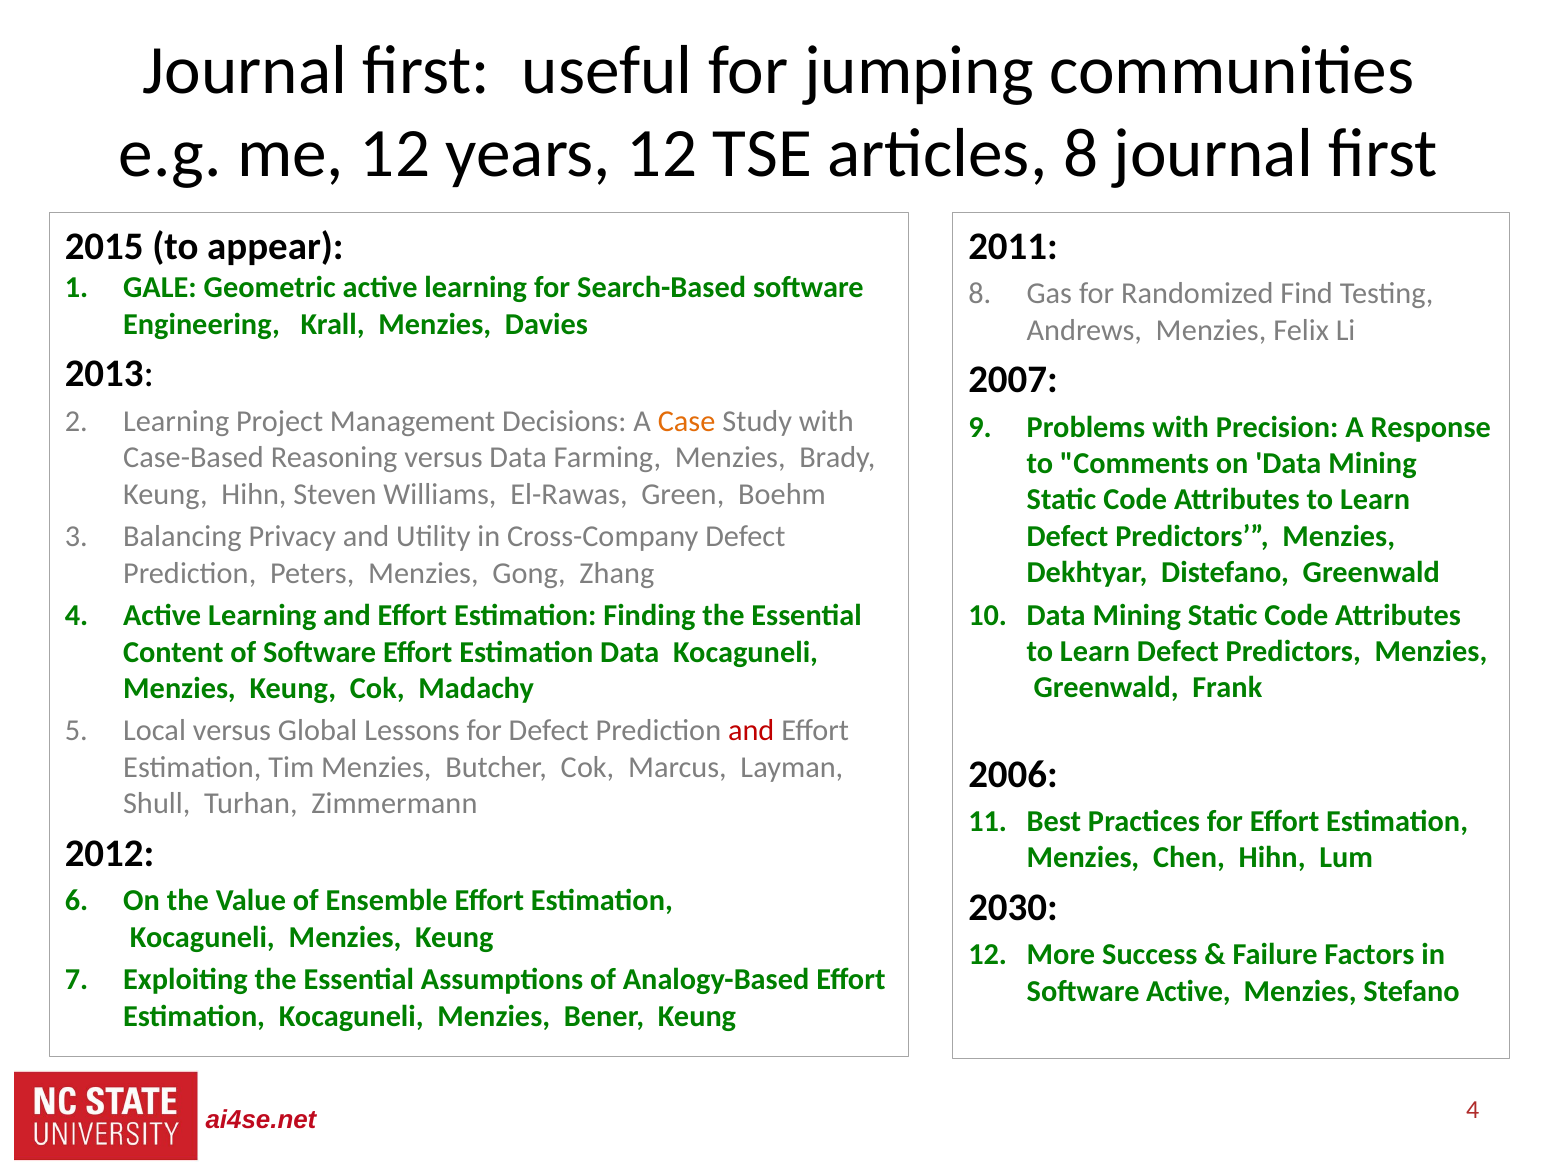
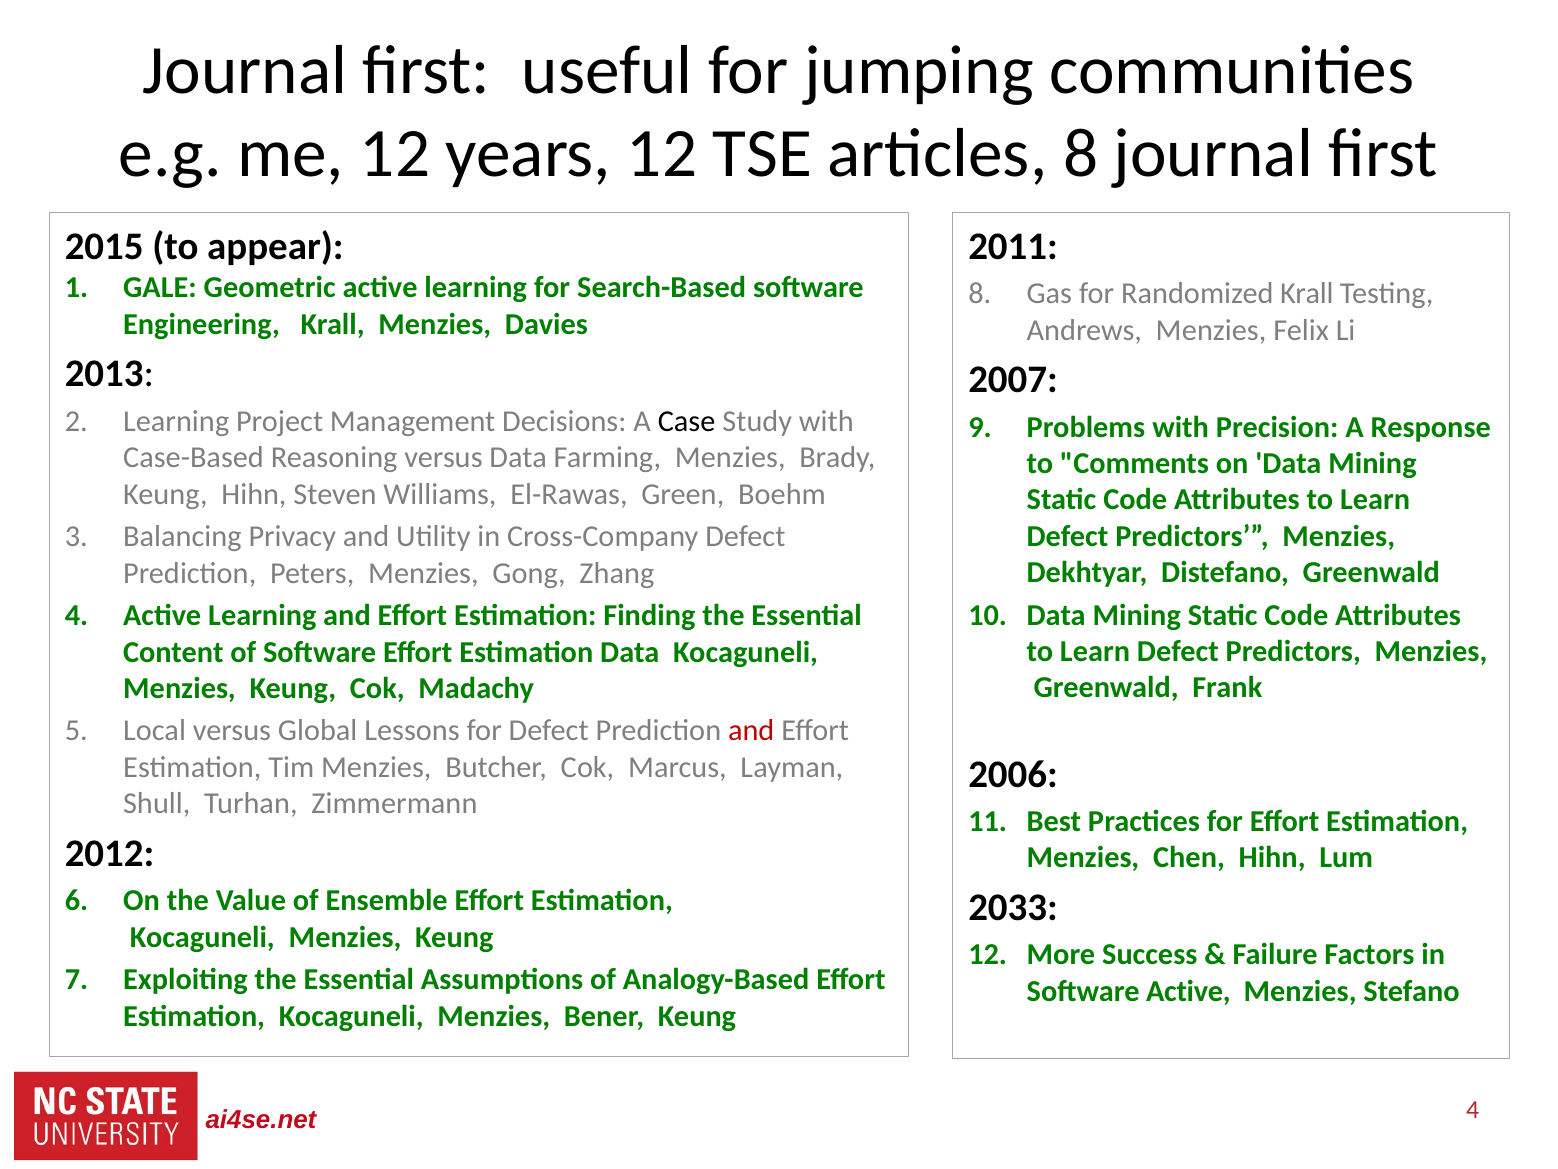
Randomized Find: Find -> Krall (1307, 294)
Case colour: orange -> black (687, 421)
2030: 2030 -> 2033 (1013, 907)
